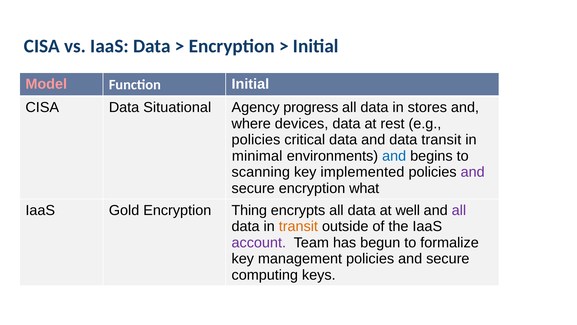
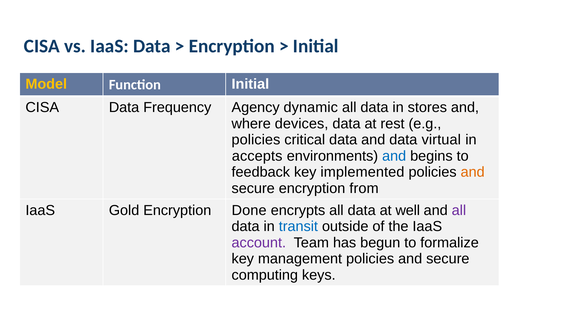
Model colour: pink -> yellow (46, 84)
Situational: Situational -> Frequency (177, 107)
progress: progress -> dynamic (311, 107)
data transit: transit -> virtual (441, 140)
minimal: minimal -> accepts (257, 156)
scanning: scanning -> feedback (261, 172)
and colour: purple -> orange (473, 172)
what: what -> from (364, 188)
Thing: Thing -> Done (249, 210)
transit colour: orange -> blue (298, 226)
